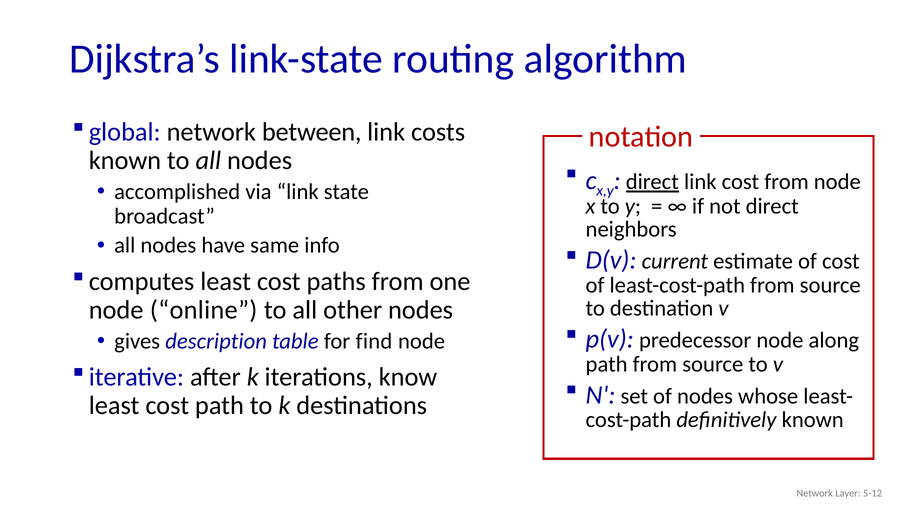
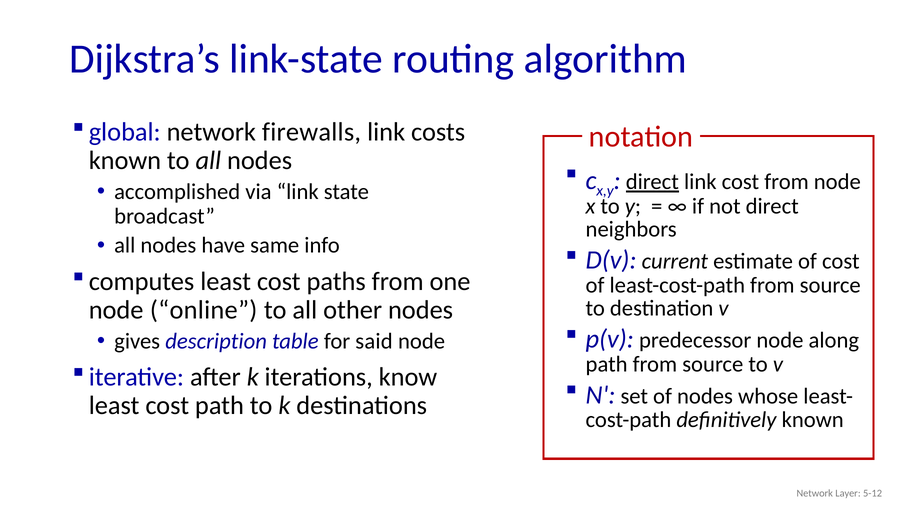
between: between -> firewalls (312, 132)
find: find -> said (374, 341)
